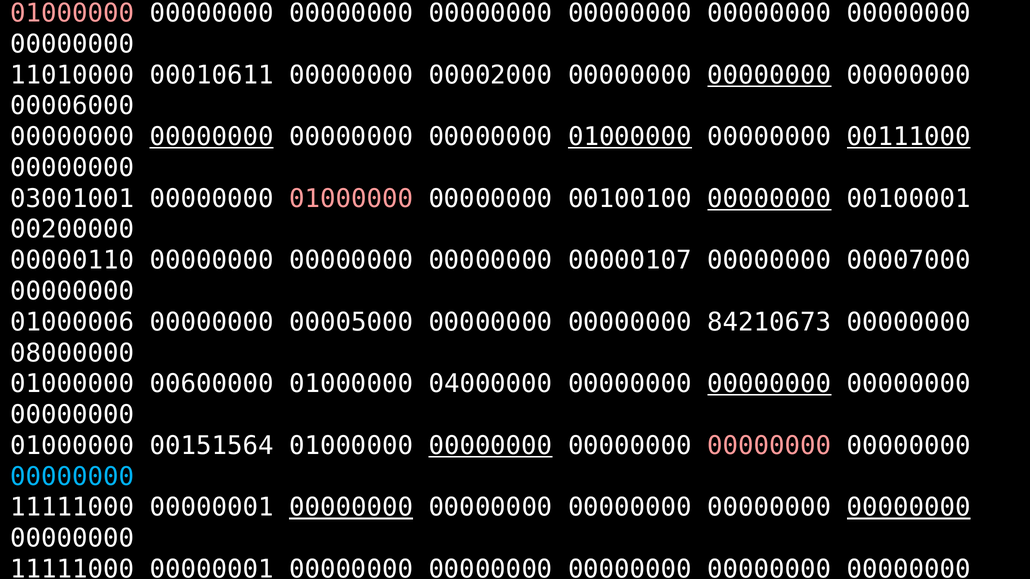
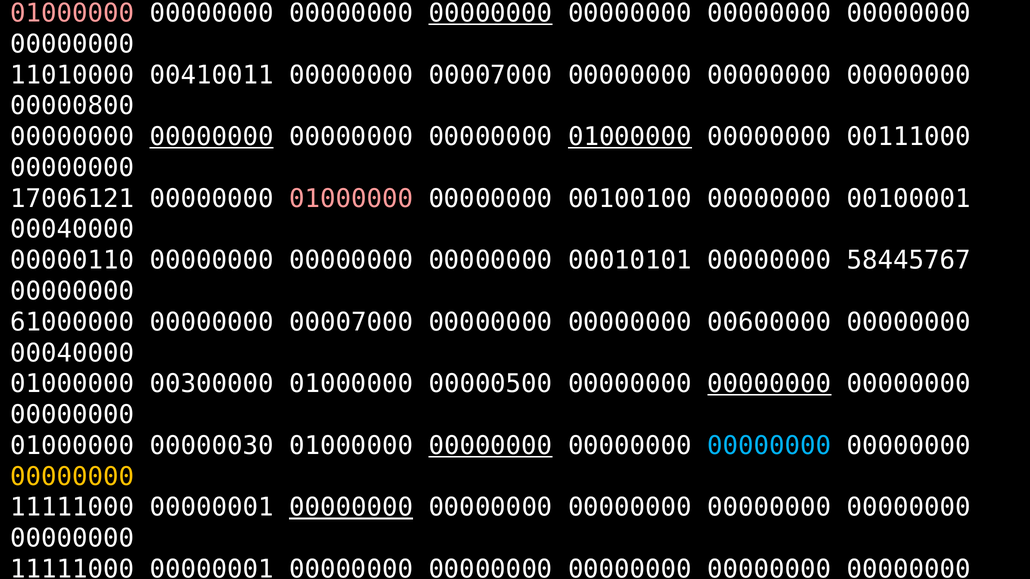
00000000 underline: none -> present (491, 13)
00010611: 00010611 -> 00410011 (212, 75)
00002000: 00002000 -> 00007000 (491, 75)
00000000 underline: present -> none (769, 75)
00006000: 00006000 -> 00000800 (72, 106)
00111000 underline: present -> none (909, 137)
03001001: 03001001 -> 17006121 (72, 199)
00000000 underline: present -> none (769, 199)
00200000: 00200000 -> 00040000 (72, 230)
00000107: 00000107 -> 00010101 (630, 261)
00007000: 00007000 -> 58445767 (909, 261)
01000006: 01000006 -> 61000000 (72, 322)
00005000: 00005000 -> 00007000 (351, 322)
84210673: 84210673 -> 00600000 (769, 322)
08000000: 08000000 -> 00040000 (72, 353)
00600000: 00600000 -> 00300000 (212, 384)
04000000: 04000000 -> 00000500 (491, 384)
00151564: 00151564 -> 00000030 (212, 446)
00000000 colour: pink -> light blue (769, 446)
00000000 colour: light blue -> yellow (72, 477)
00000000 underline: present -> none (909, 508)
